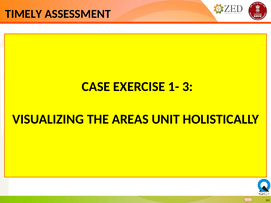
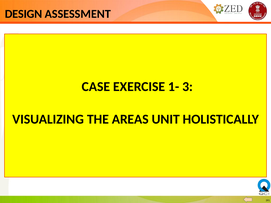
TIMELY: TIMELY -> DESIGN (24, 14)
